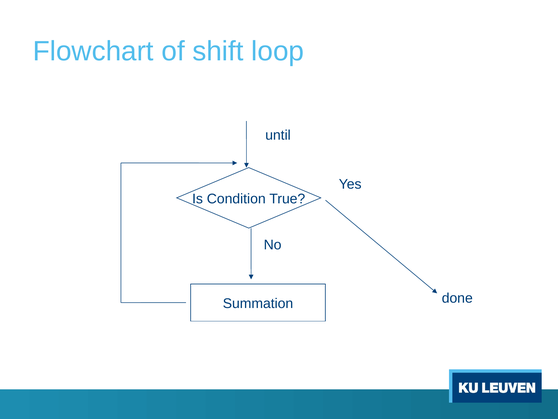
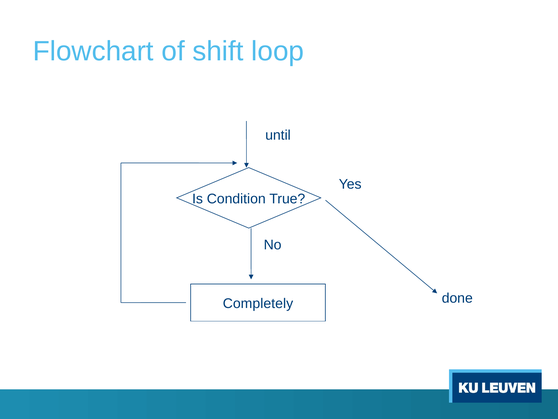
Summation: Summation -> Completely (258, 303)
